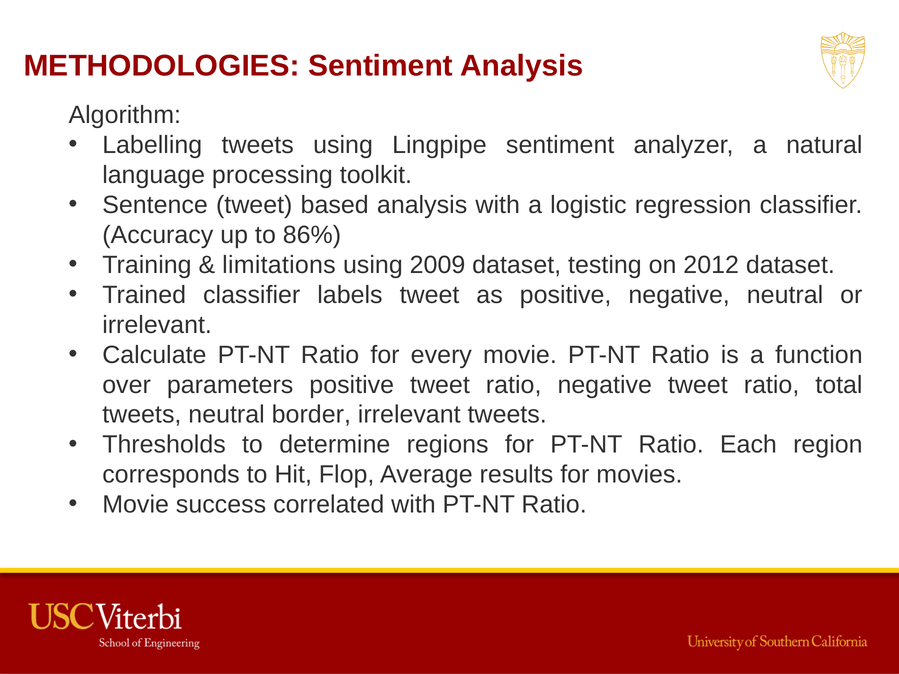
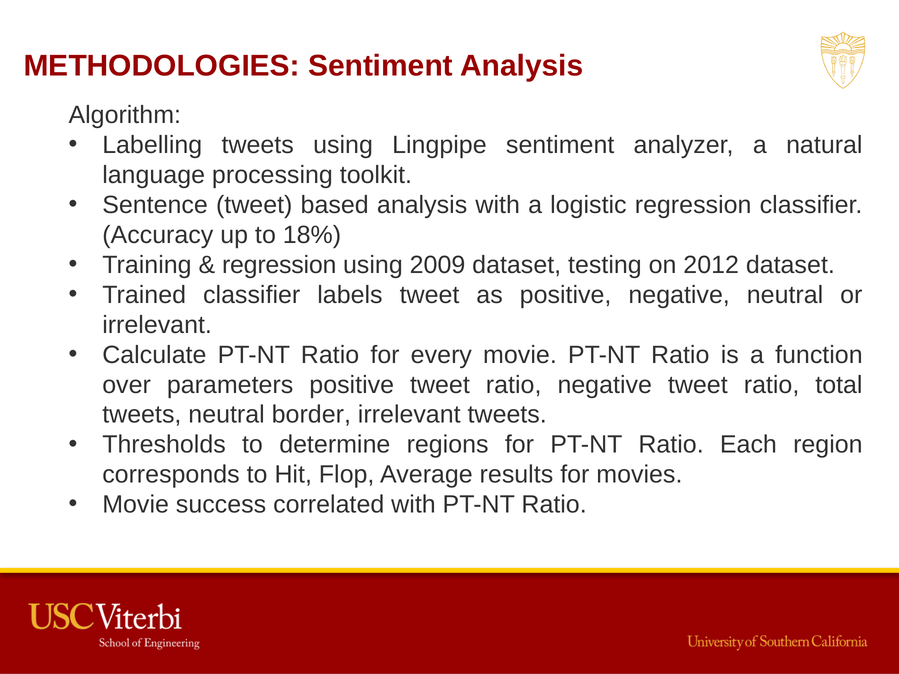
86%: 86% -> 18% (312, 235)
limitations: limitations -> regression (279, 265)
